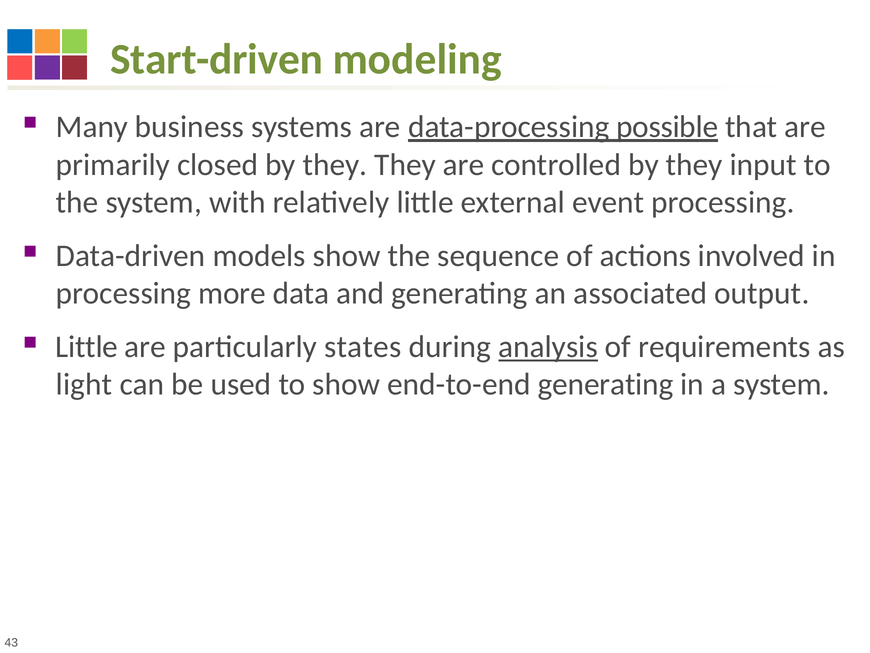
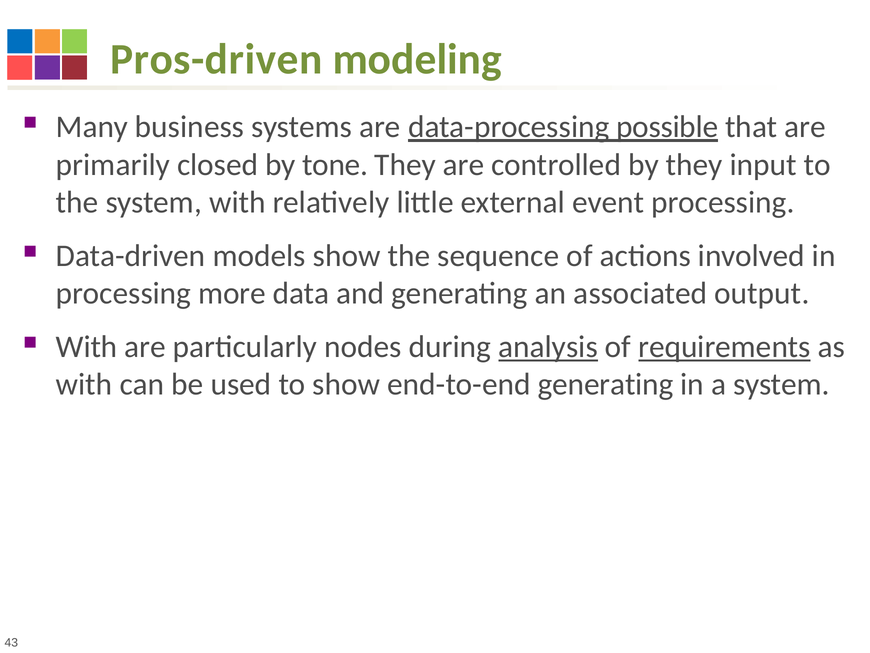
Start-driven: Start-driven -> Pros-driven (216, 60)
they: they -> tone (335, 165)
Little: Little -> With (87, 347)
states: states -> nodes (363, 347)
requirements underline: none -> present (724, 347)
light: light -> with (84, 384)
